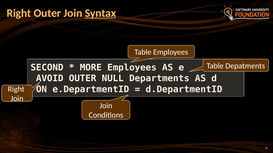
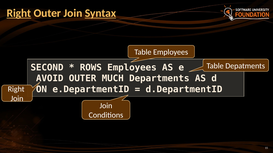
Right underline: none -> present (19, 13)
MORE: MORE -> ROWS (91, 68)
NULL: NULL -> MUCH (113, 79)
